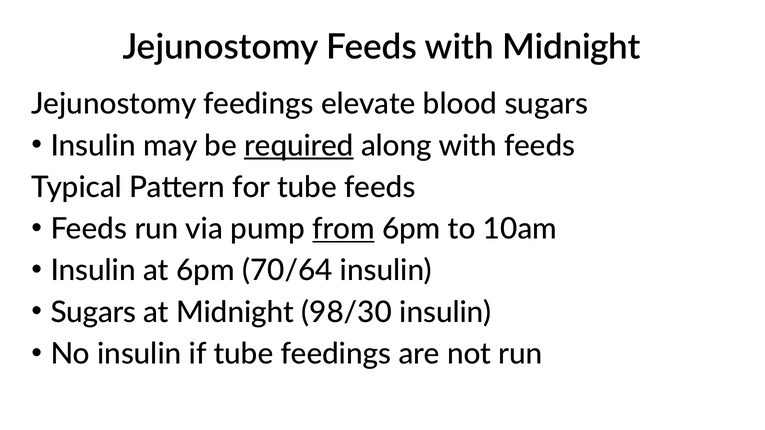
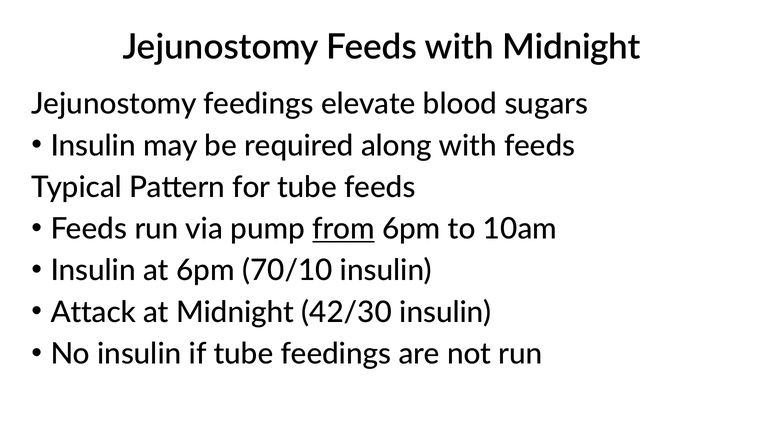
required underline: present -> none (299, 146)
70/64: 70/64 -> 70/10 (287, 271)
Sugars: Sugars -> Attack (93, 313)
98/30: 98/30 -> 42/30 (347, 313)
